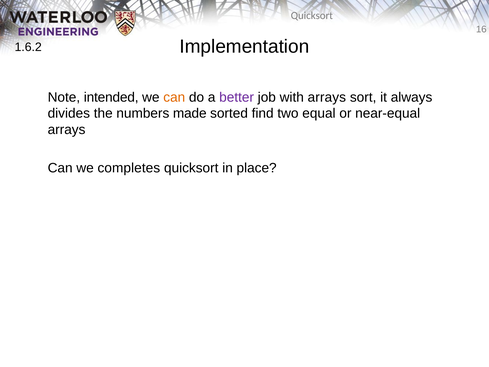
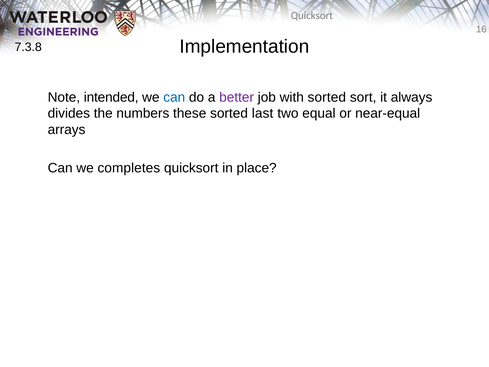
1.6.2: 1.6.2 -> 7.3.8 (28, 47)
can colour: orange -> blue (174, 97)
with arrays: arrays -> sorted (327, 97)
made: made -> these (190, 113)
find: find -> last (263, 113)
